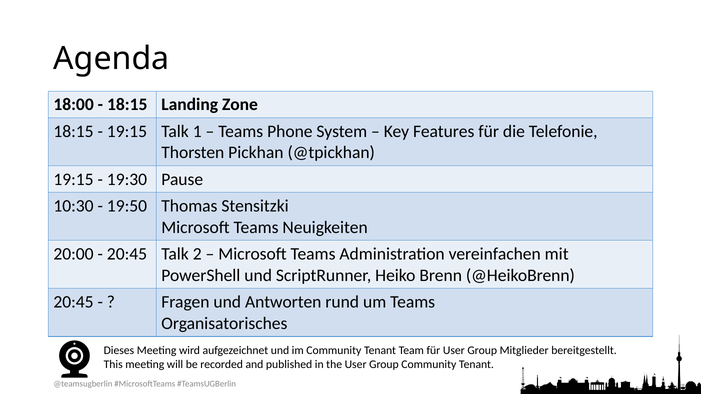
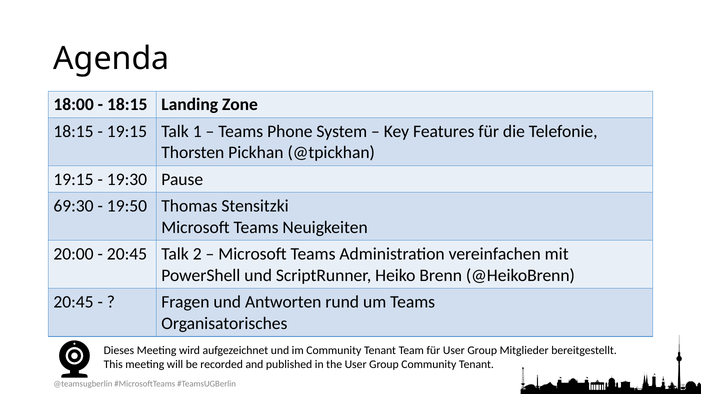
10:30: 10:30 -> 69:30 (74, 206)
